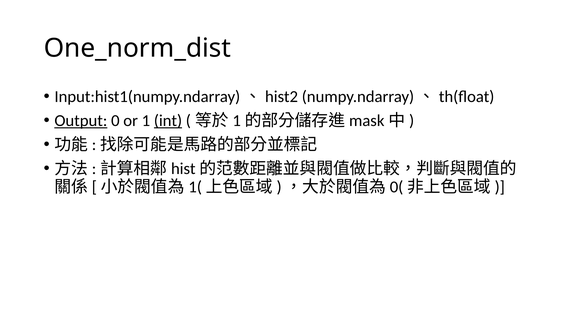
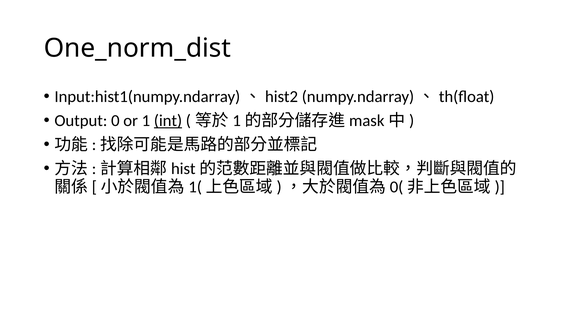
Output underline: present -> none (81, 121)
